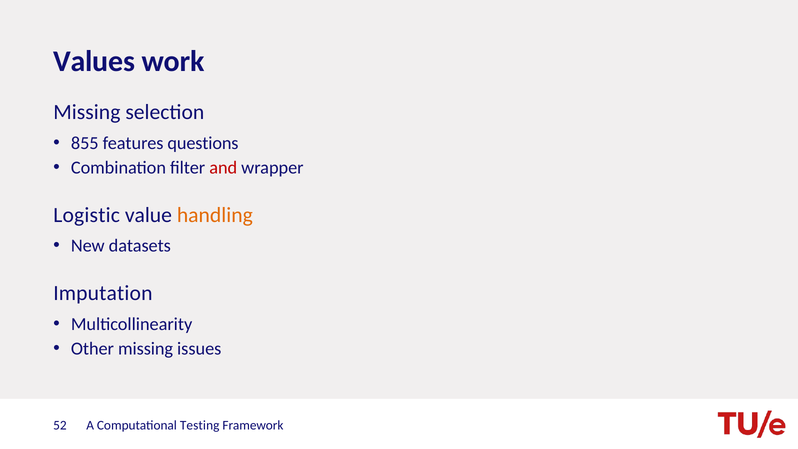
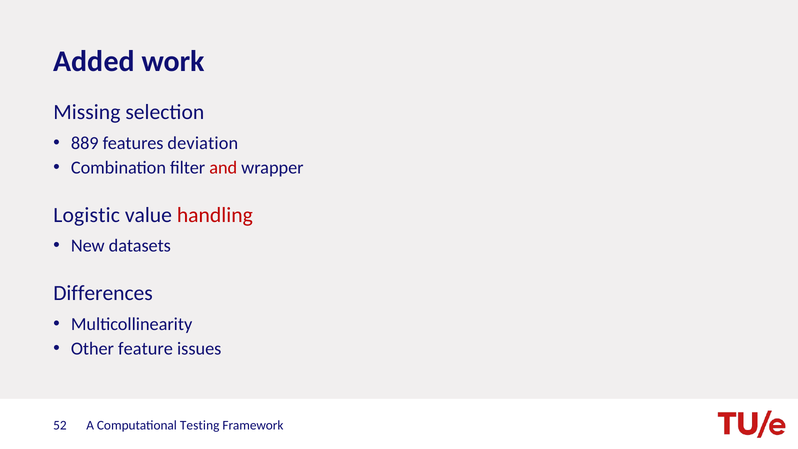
Values: Values -> Added (94, 62)
855: 855 -> 889 (85, 143)
questions: questions -> deviation (203, 143)
handling colour: orange -> red (215, 215)
Imputation: Imputation -> Differences (103, 293)
Other missing: missing -> feature (146, 349)
